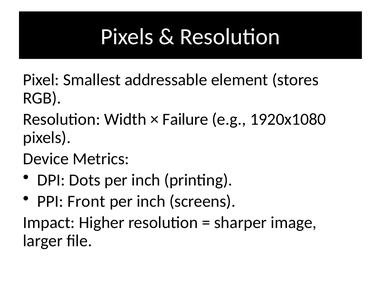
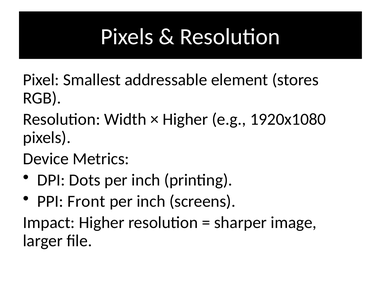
Failure: Failure -> Higher (185, 120)
